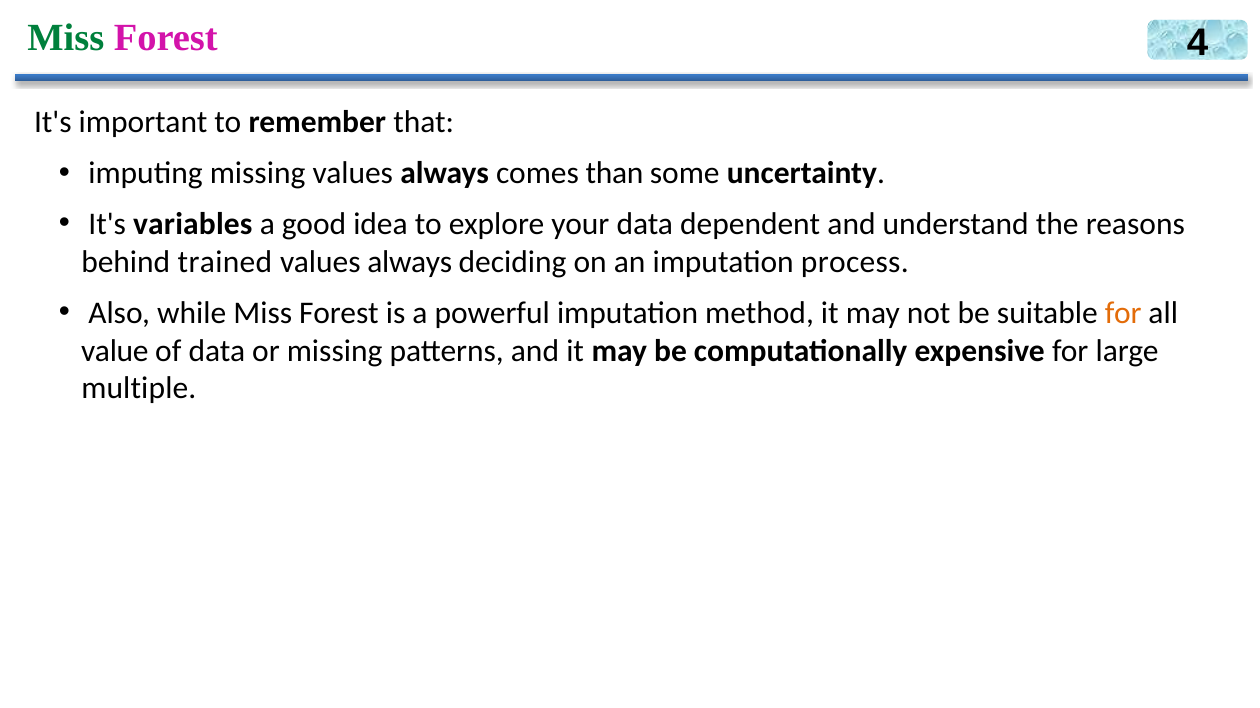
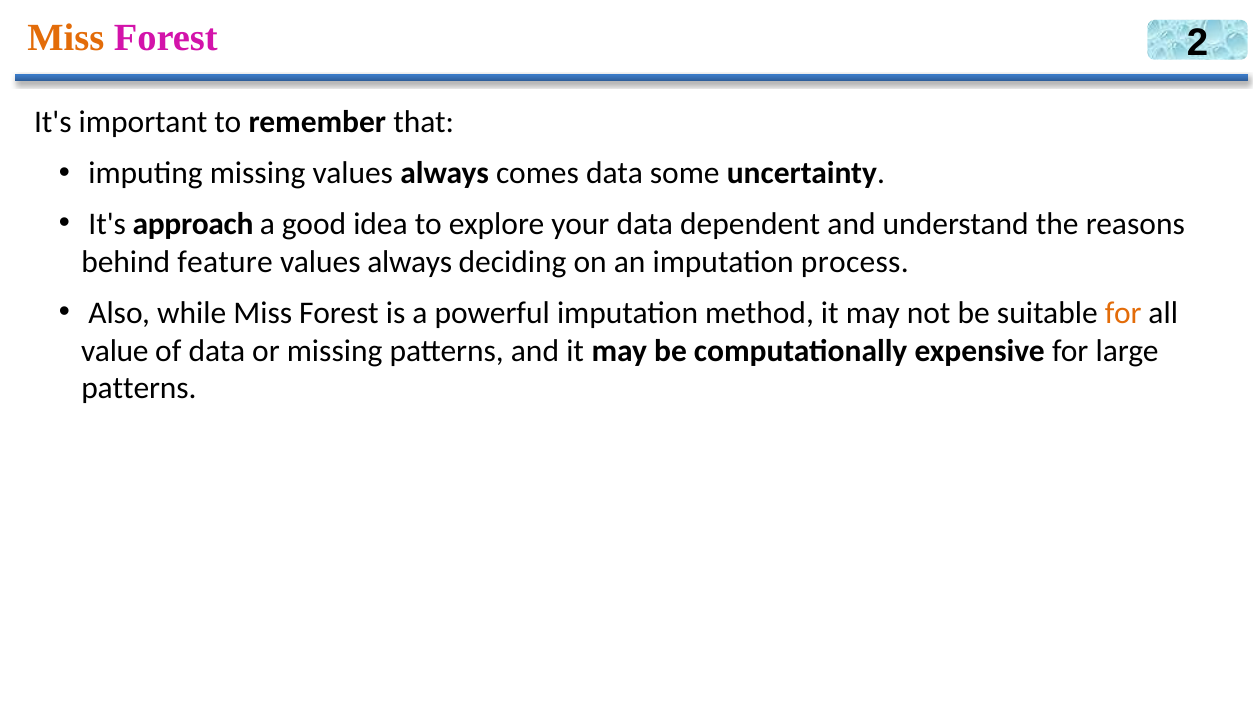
Miss colour: green -> orange (66, 38)
4: 4 -> 2 (1198, 43)
comes than: than -> data (615, 174)
variables: variables -> approach (193, 225)
trained: trained -> feature (225, 262)
multiple: multiple -> patterns (139, 389)
